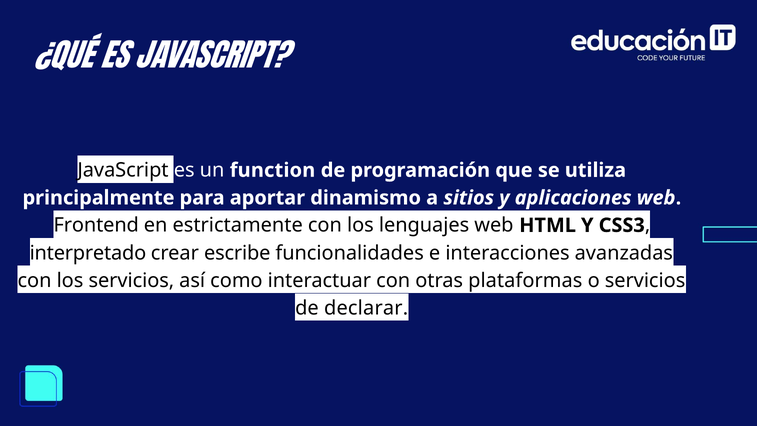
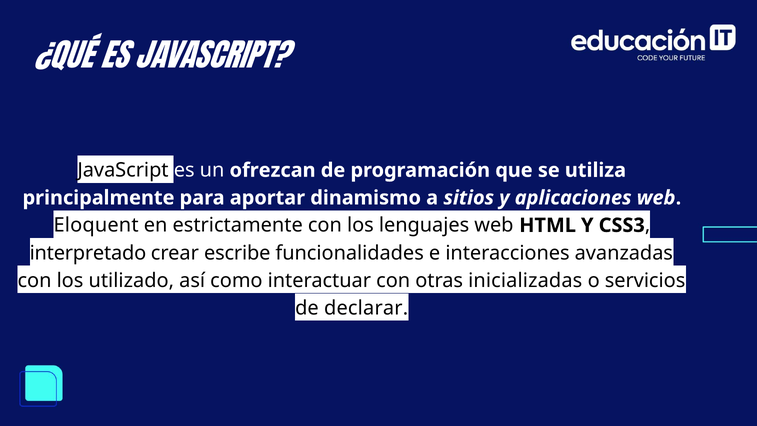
function: function -> ofrezcan (273, 170)
Frontend: Frontend -> Eloquent (96, 225)
los servicios: servicios -> utilizado (131, 280)
plataformas: plataformas -> inicializadas (525, 280)
